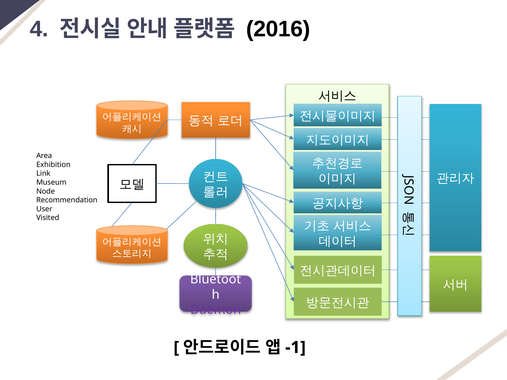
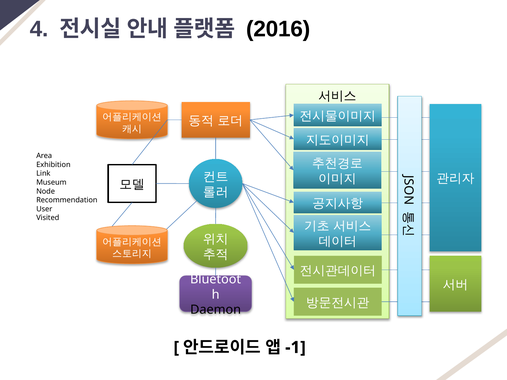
Daemon colour: purple -> black (216, 310)
